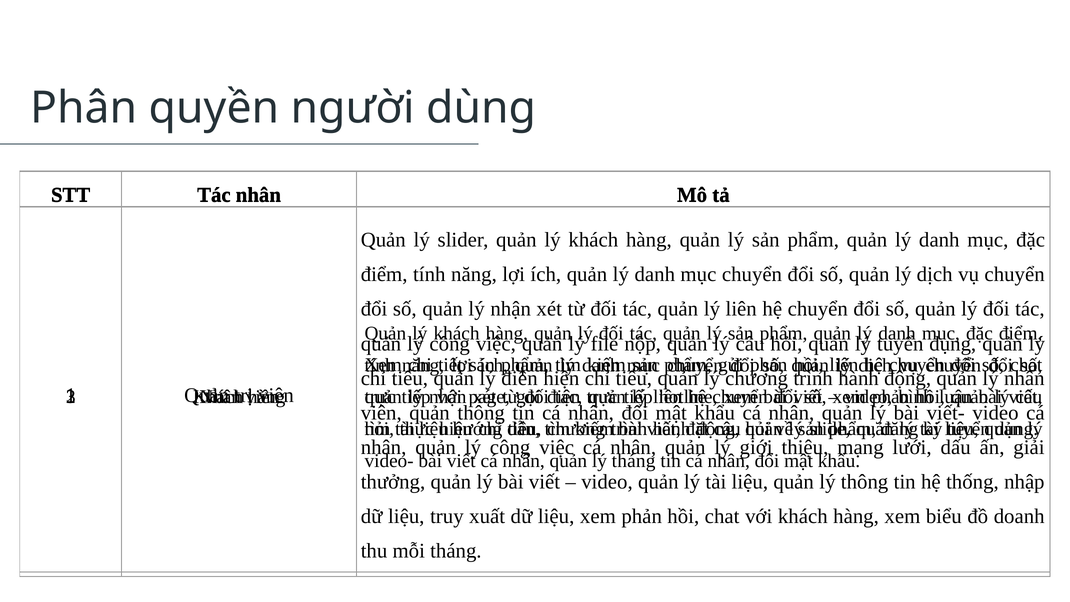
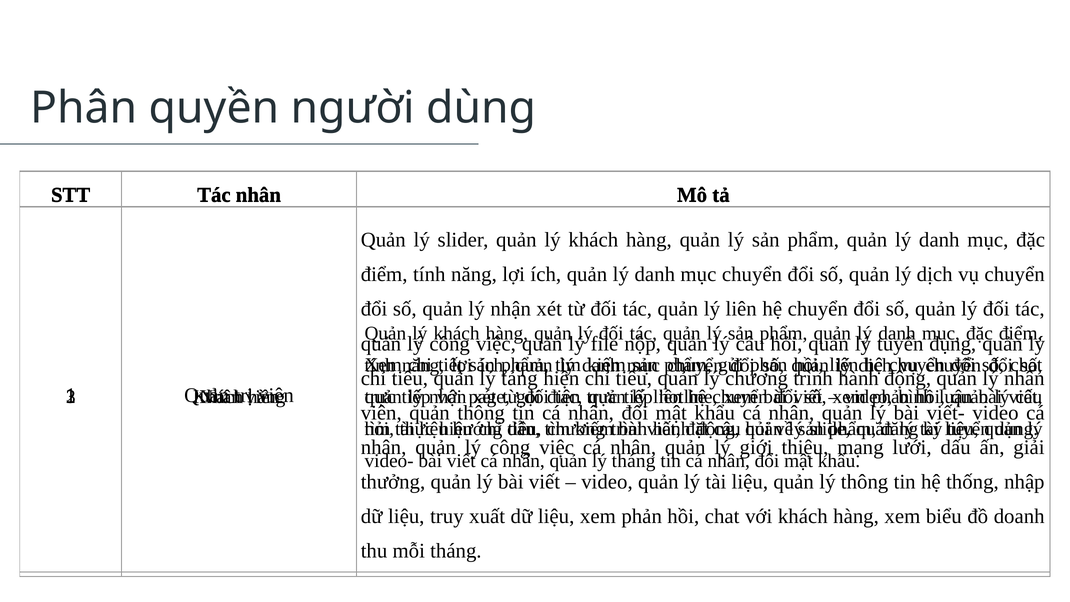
điên: điên -> tảng (520, 378)
